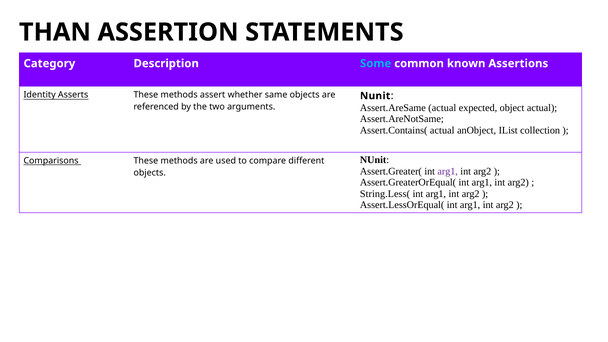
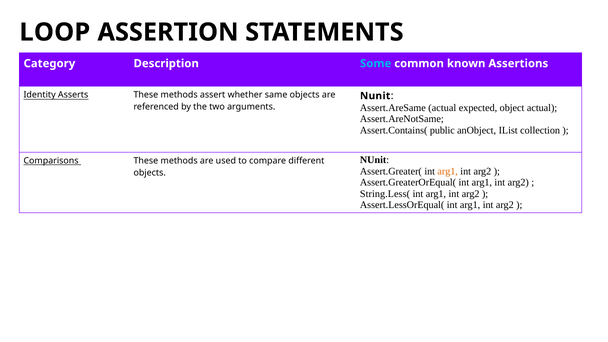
THAN: THAN -> LOOP (55, 32)
Assert.Contains( actual: actual -> public (442, 130)
arg1 colour: purple -> orange (448, 171)
